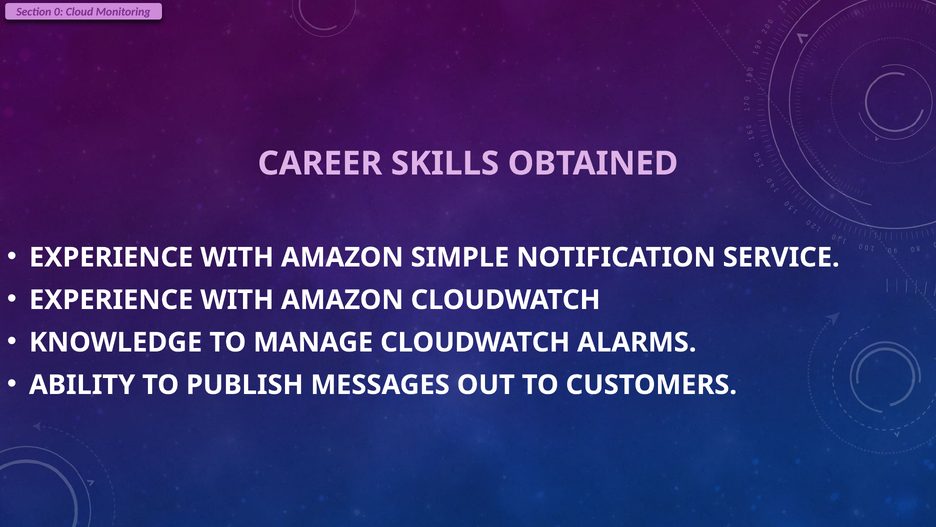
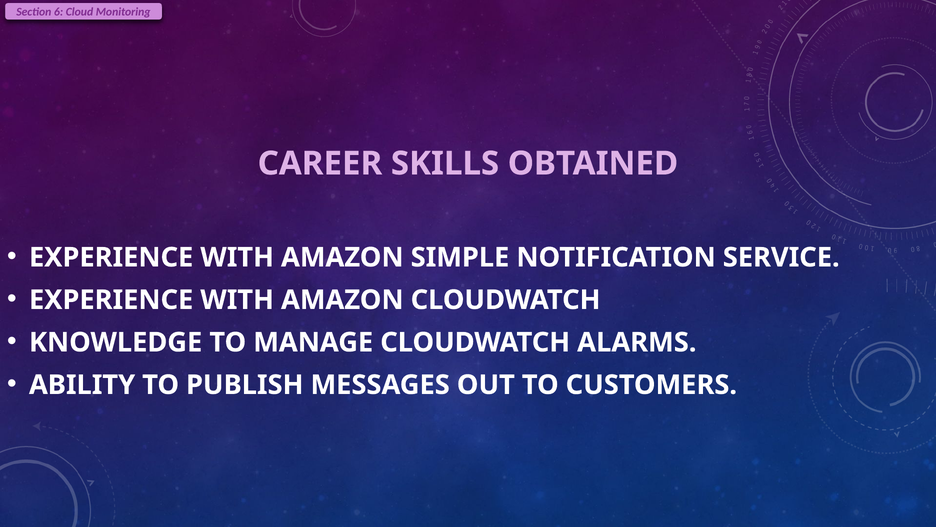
0: 0 -> 6 (59, 12)
